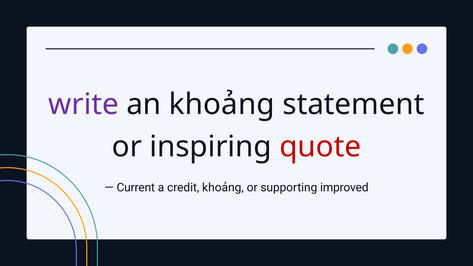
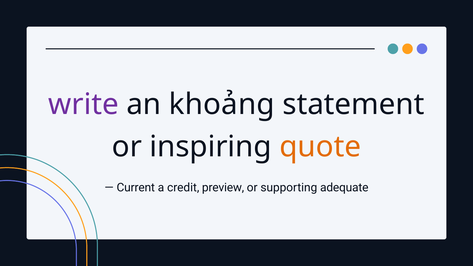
quote colour: red -> orange (320, 147)
credit khoảng: khoảng -> preview (223, 188)
improved: improved -> adequate (344, 188)
